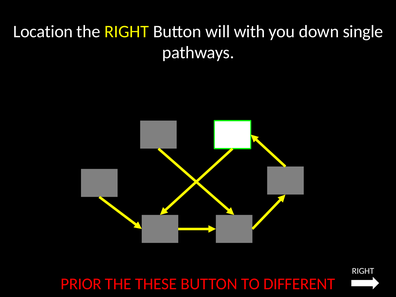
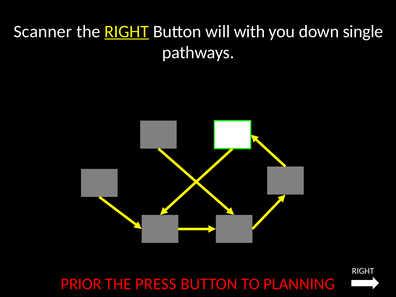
Location: Location -> Scanner (43, 31)
RIGHT underline: none -> present (127, 31)
THESE: THESE -> PRESS (156, 284)
DIFFERENT: DIFFERENT -> PLANNING (299, 284)
